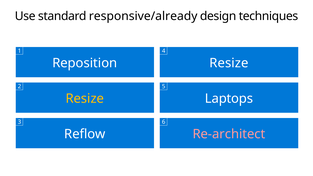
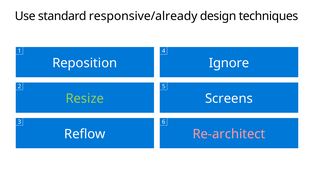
Resize: Resize -> Ignore (229, 63)
Resize colour: yellow -> light green (85, 99)
Laptops: Laptops -> Screens (229, 99)
